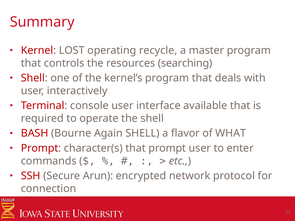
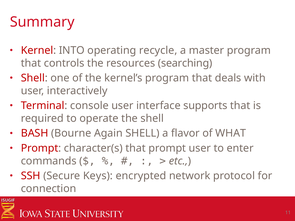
LOST: LOST -> INTO (72, 50)
available: available -> supports (205, 106)
Arun: Arun -> Keys (98, 176)
